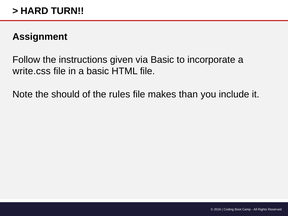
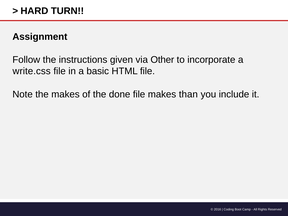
via Basic: Basic -> Other (162, 60)
the should: should -> makes (65, 94)
rules: rules -> done (120, 94)
